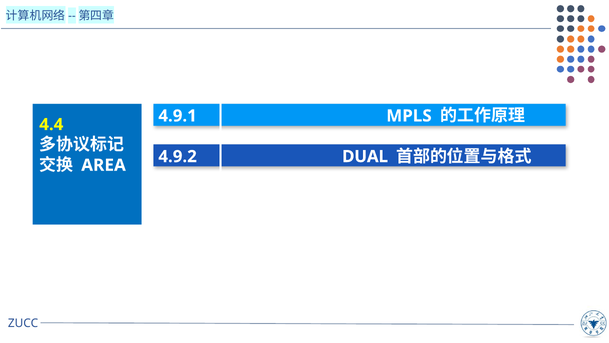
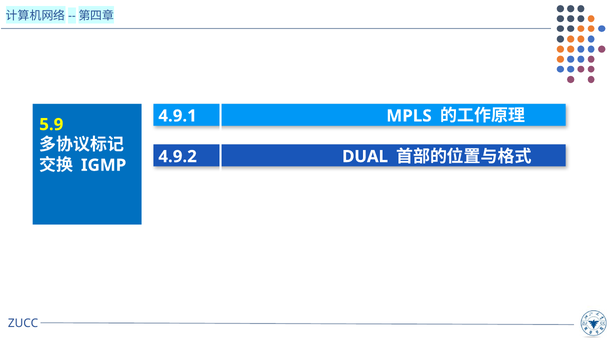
4.4: 4.4 -> 5.9 (51, 124)
AREA: AREA -> IGMP (104, 165)
